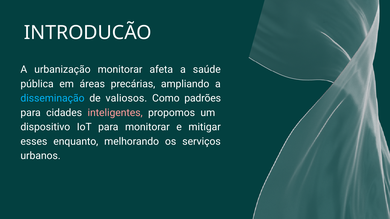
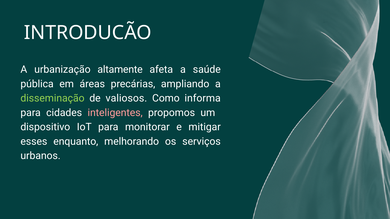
urbanização monitorar: monitorar -> altamente (120, 70)
disseminação colour: light blue -> light green (52, 98)
padrões: padrões -> informa (203, 98)
